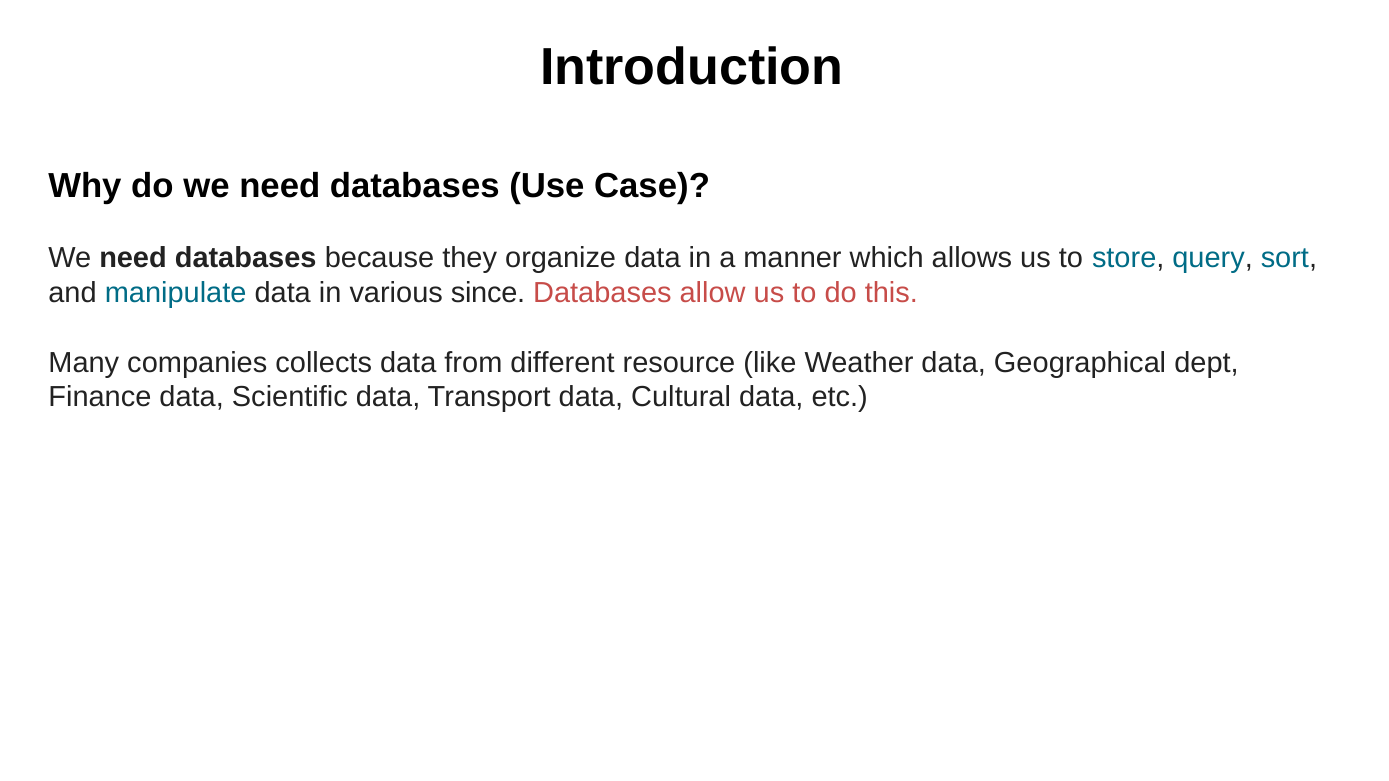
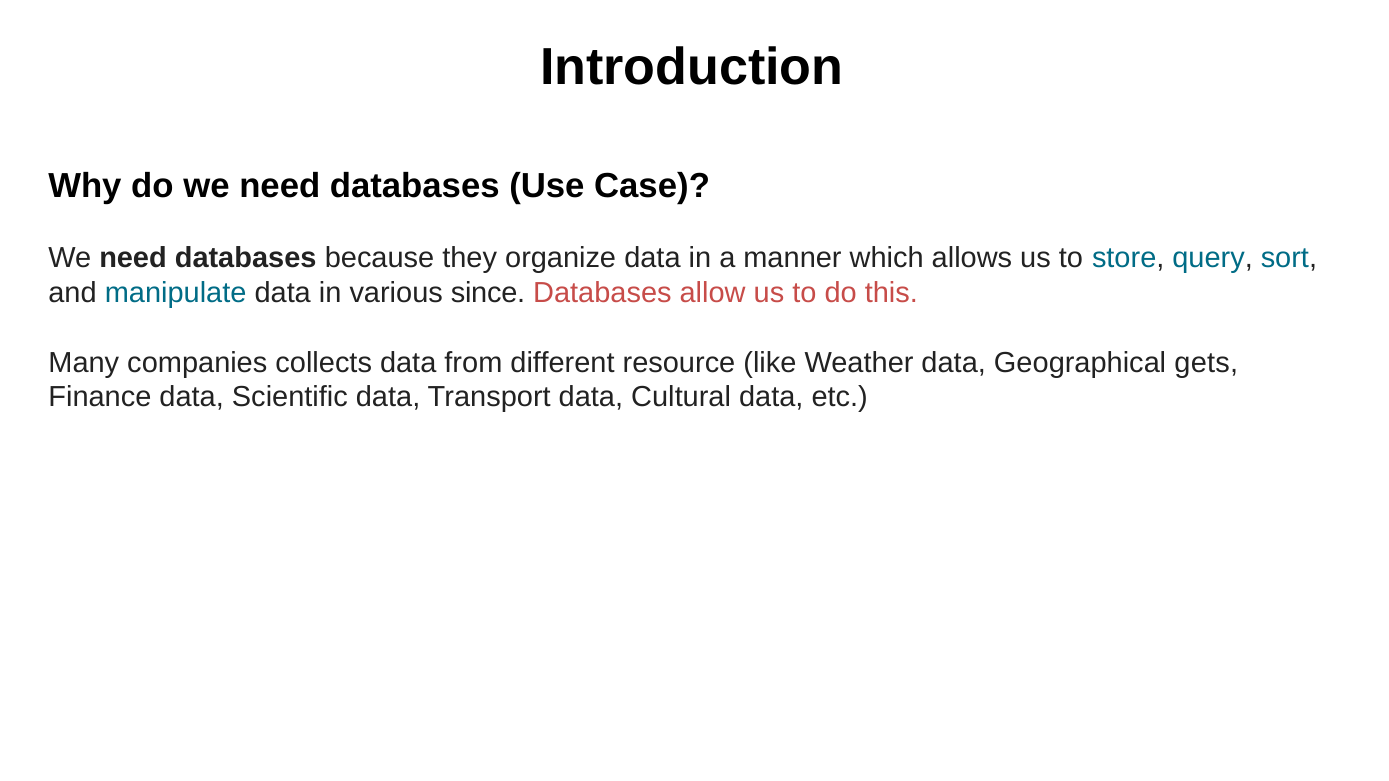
dept: dept -> gets (1206, 363)
